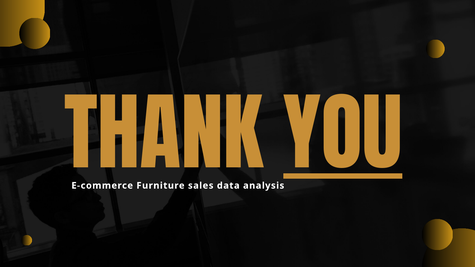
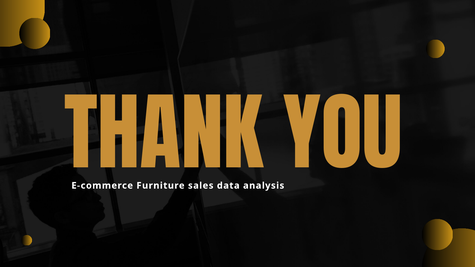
YOU underline: present -> none (343, 140)
